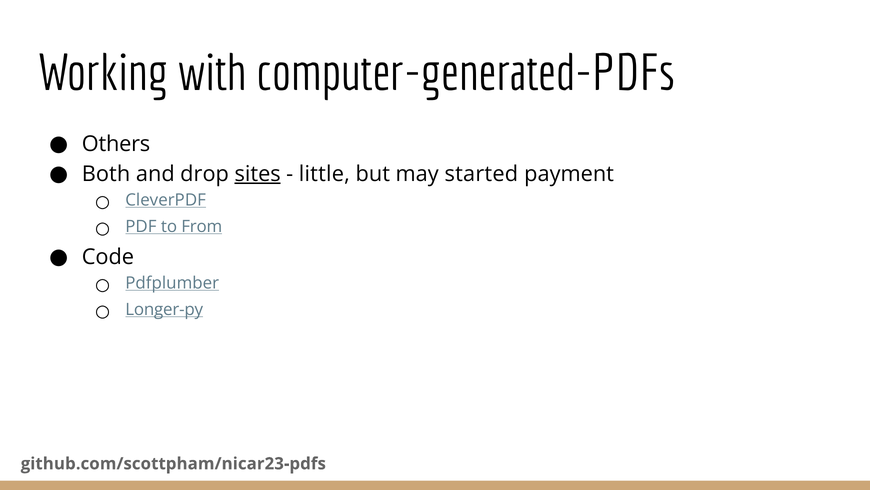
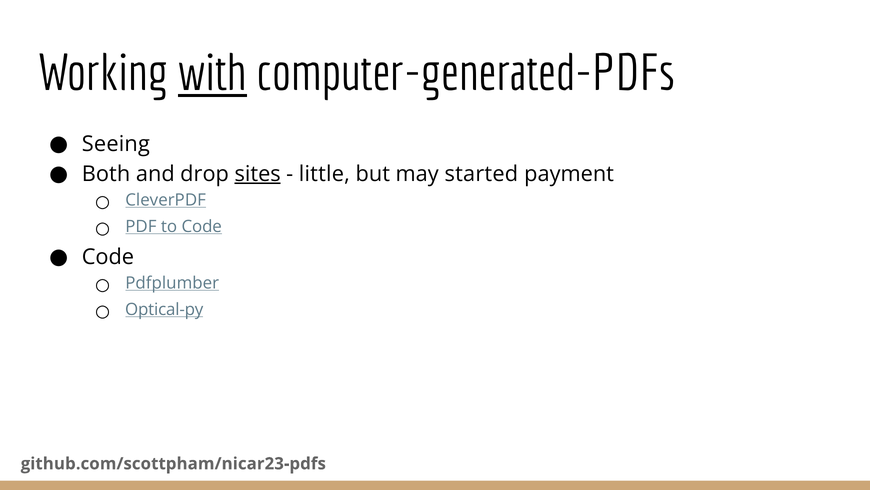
with underline: none -> present (213, 74)
Others: Others -> Seeing (116, 144)
to From: From -> Code (202, 227)
Longer-py: Longer-py -> Optical-py (164, 310)
